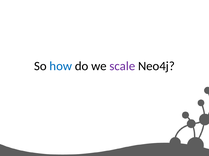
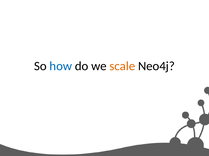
scale colour: purple -> orange (122, 66)
